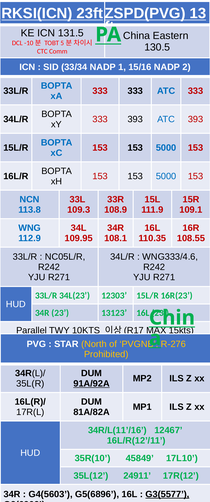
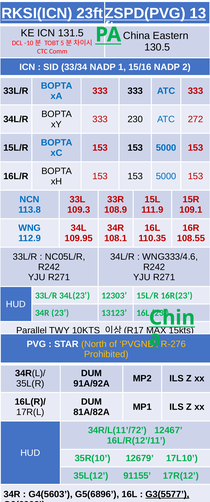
333 393: 393 -> 230 (135, 119)
ATC 393: 393 -> 272 (196, 119)
91A/92A underline: present -> none (92, 384)
34R/L(11’/16: 34R/L(11’/16 -> 34R/L(11’/72 (117, 431)
45849: 45849 -> 12679 (140, 459)
24911: 24911 -> 91155 (137, 476)
